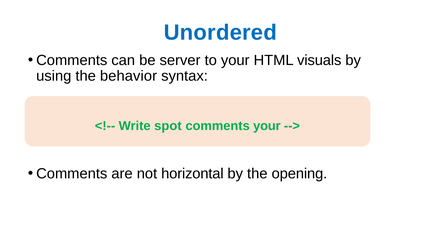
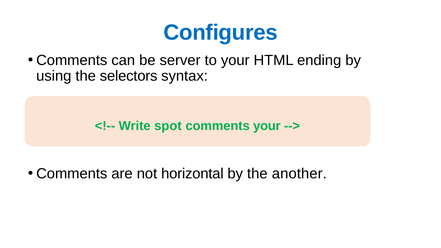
Unordered: Unordered -> Configures (221, 32)
visuals: visuals -> ending (319, 60)
behavior: behavior -> selectors (129, 76)
opening: opening -> another (299, 174)
